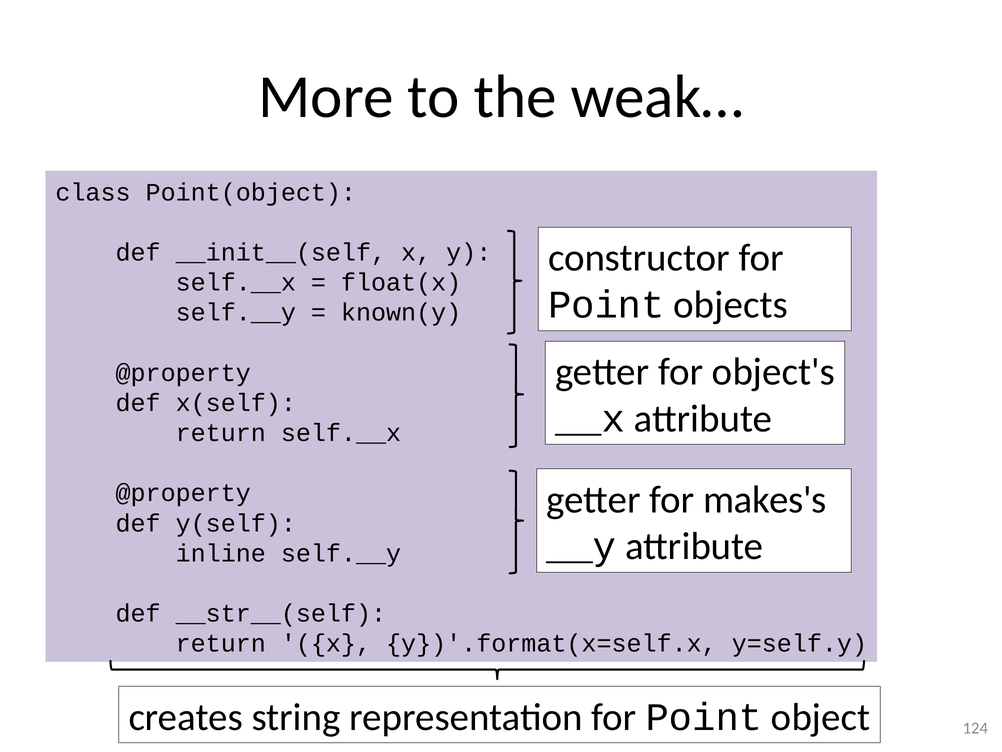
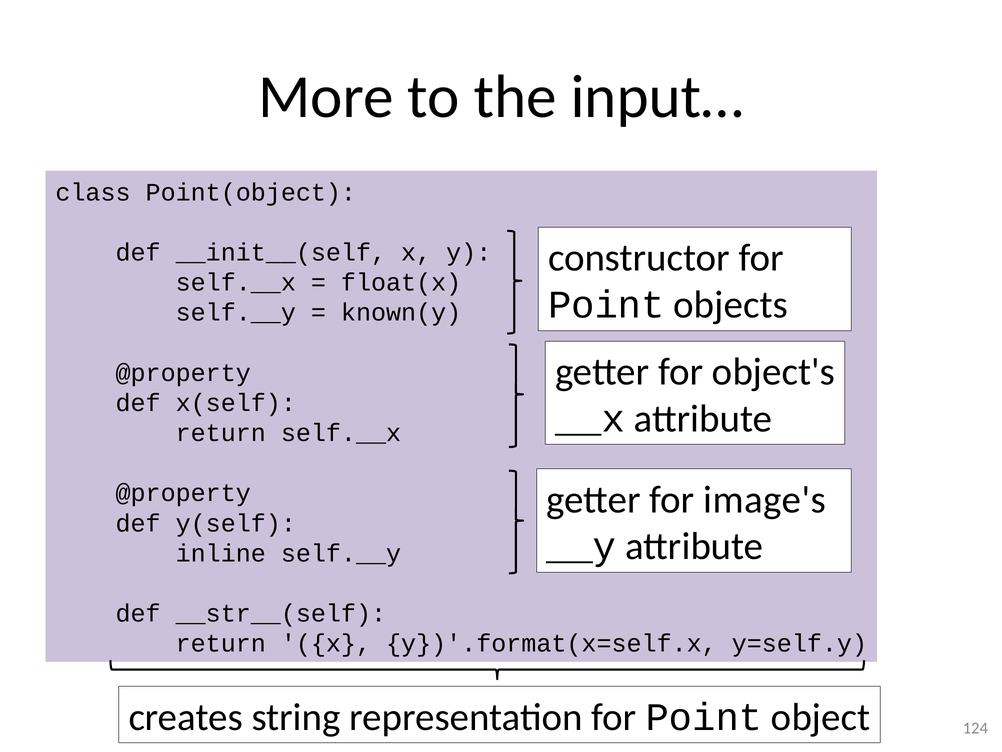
weak…: weak… -> input… (657, 97)
makes's: makes's -> image's (765, 499)
